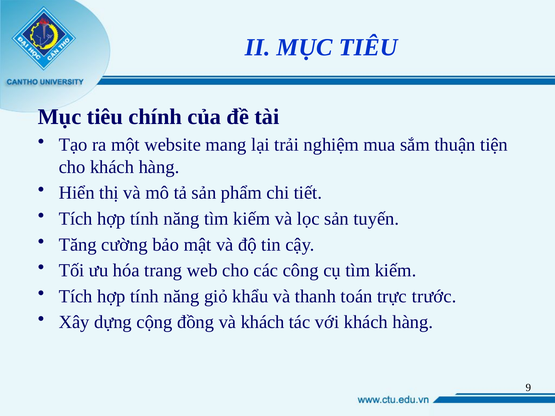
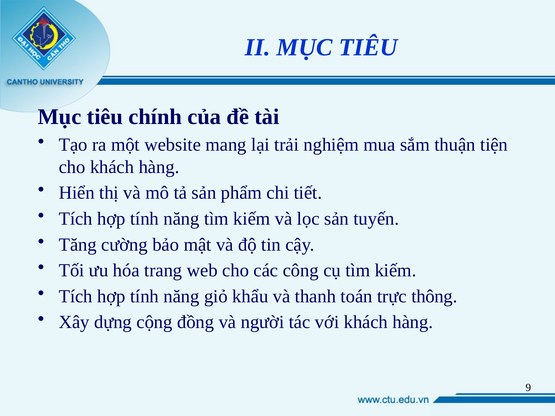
trước: trước -> thông (434, 297)
và khách: khách -> người (262, 322)
